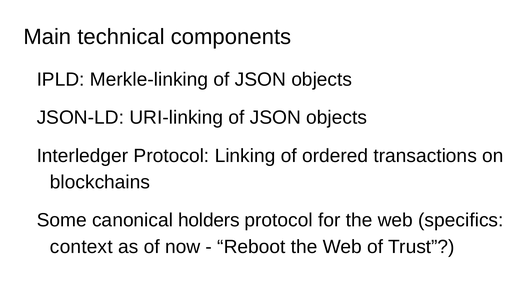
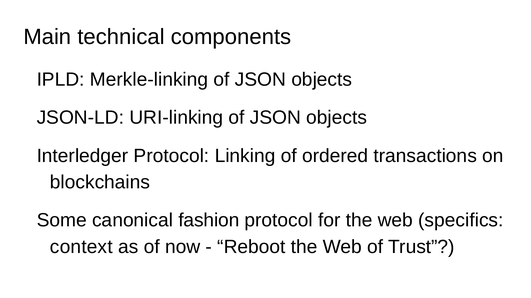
holders: holders -> fashion (209, 221)
